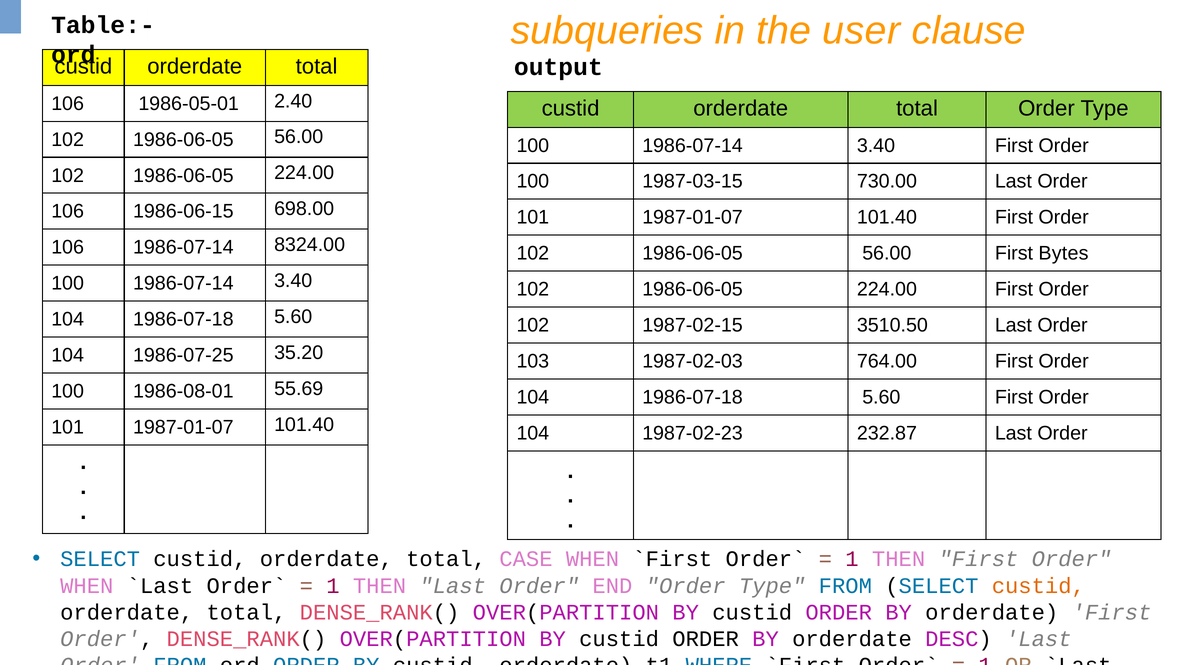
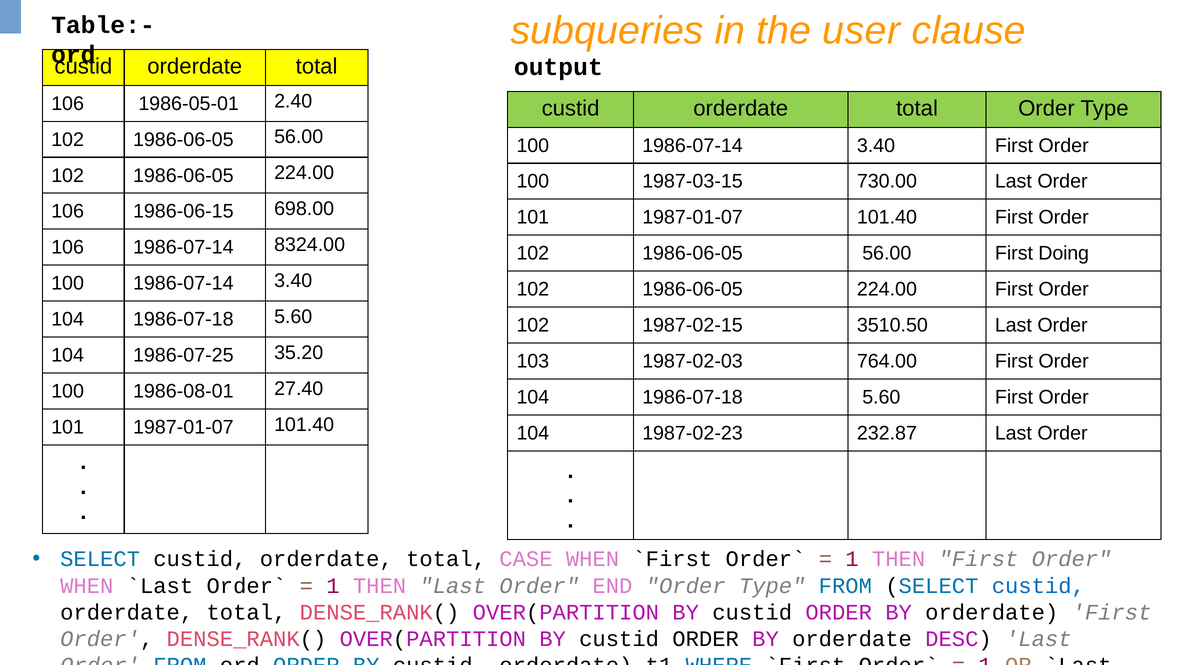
Bytes: Bytes -> Doing (1064, 254)
55.69: 55.69 -> 27.40 (299, 389)
custid colour: orange -> blue (1038, 586)
